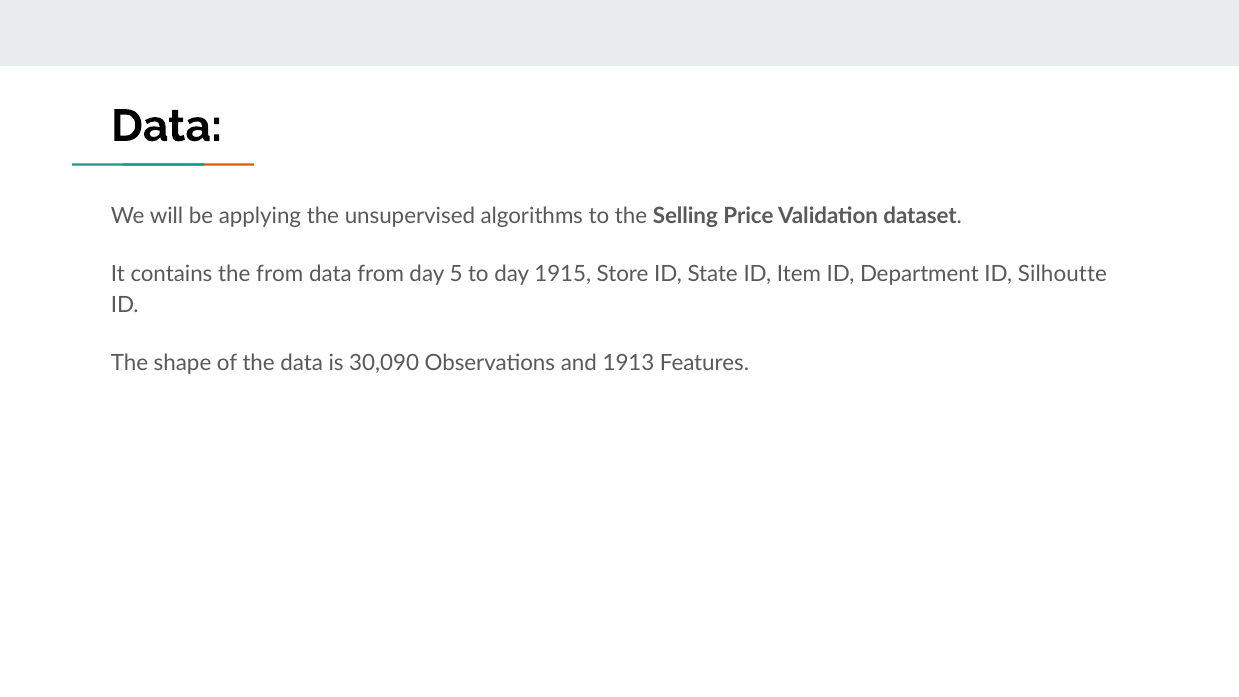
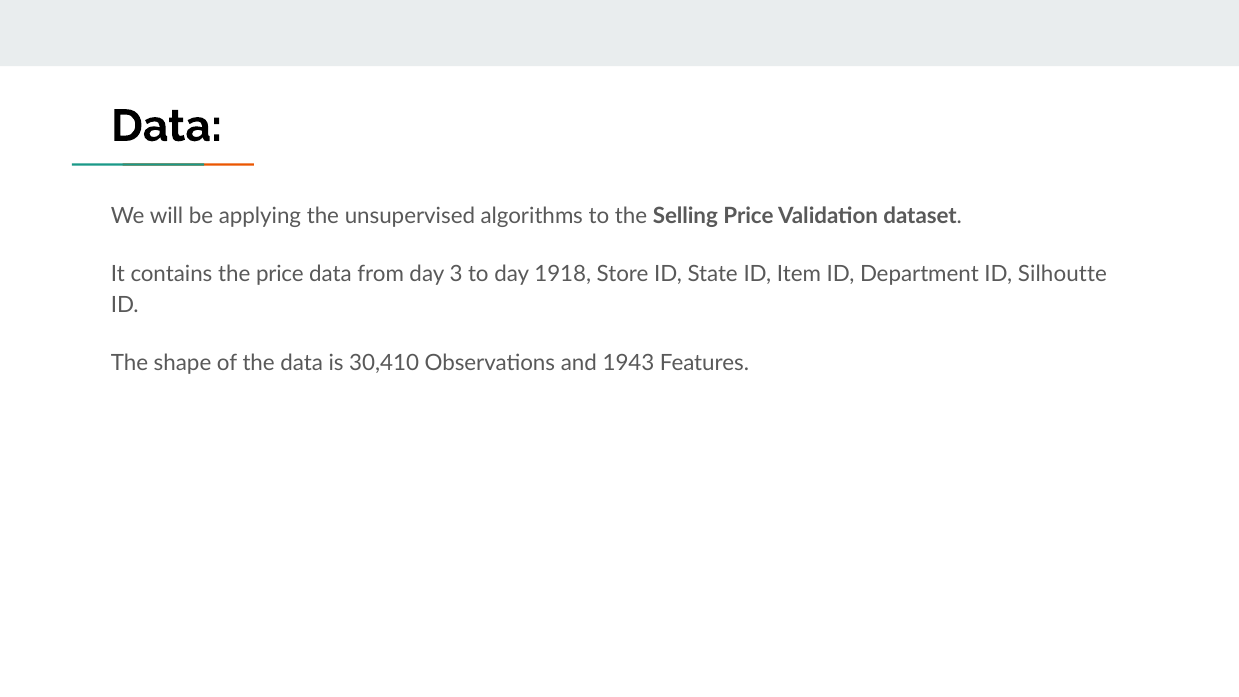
the from: from -> price (280, 274)
5: 5 -> 3 (456, 274)
1915: 1915 -> 1918 (563, 274)
30,090: 30,090 -> 30,410 (384, 364)
1913: 1913 -> 1943 (628, 364)
